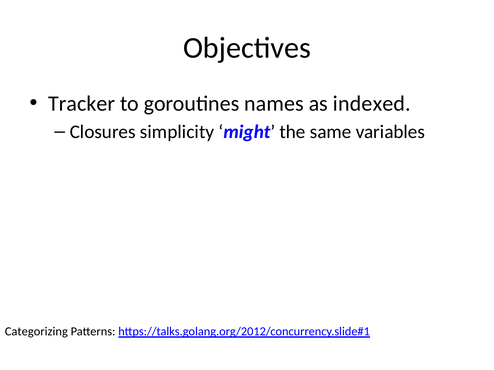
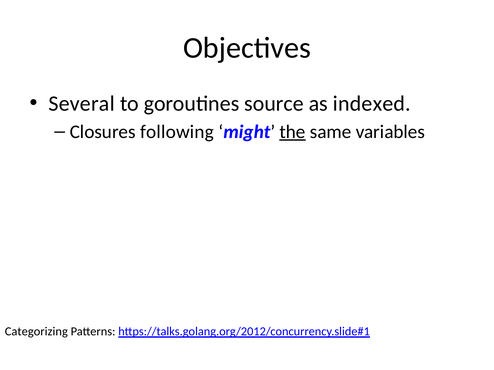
Tracker: Tracker -> Several (82, 104)
names: names -> source (274, 104)
simplicity: simplicity -> following (177, 132)
the underline: none -> present (292, 132)
